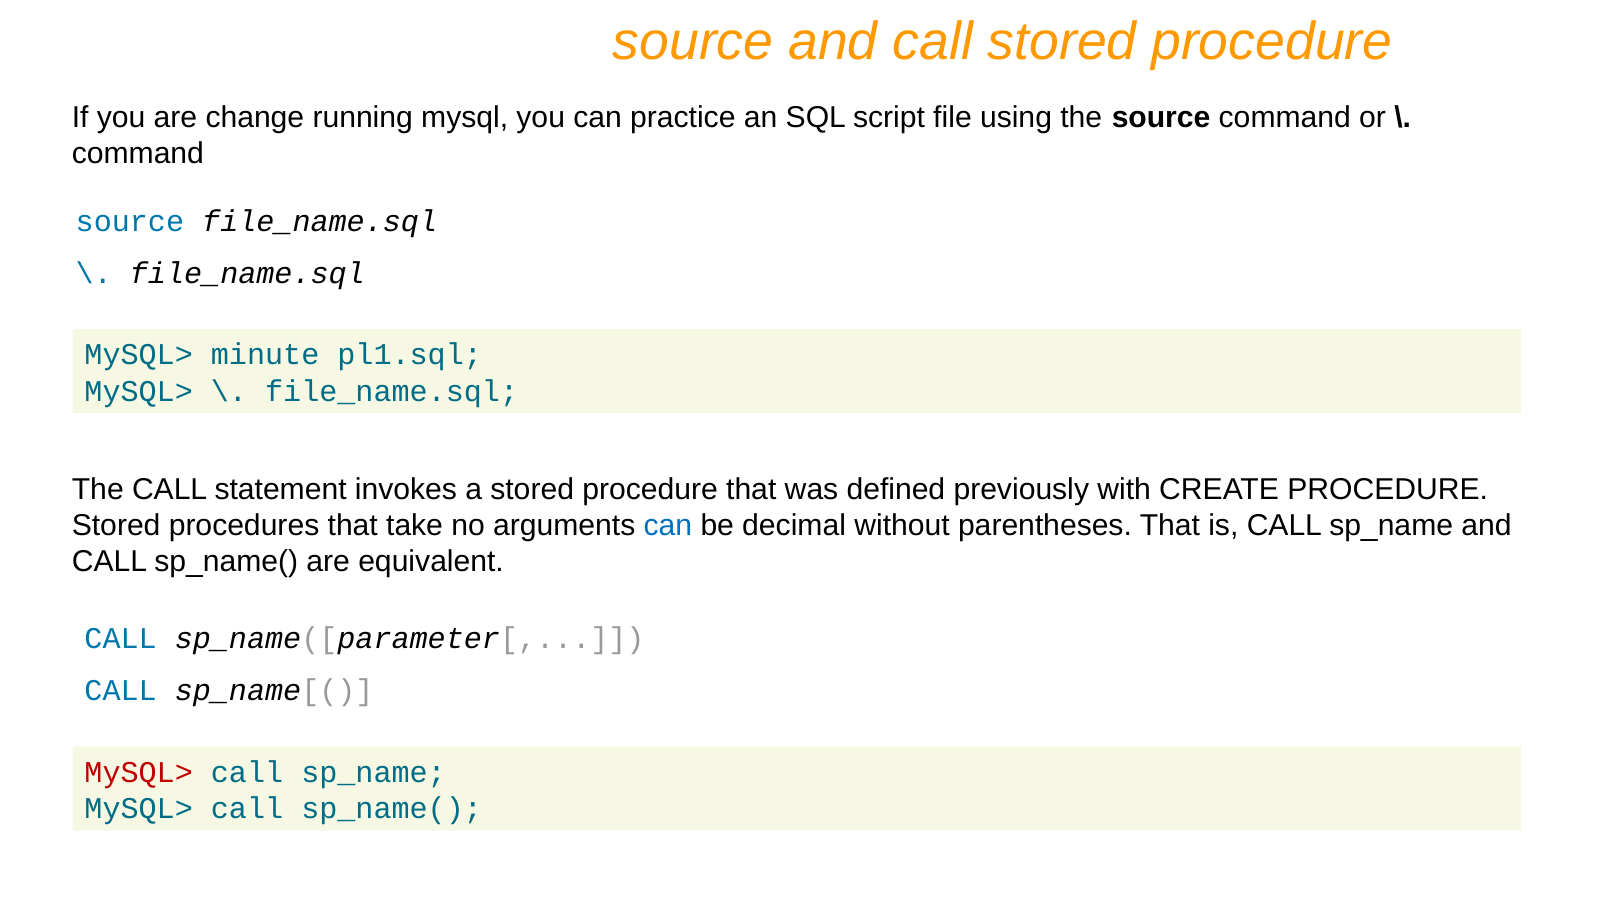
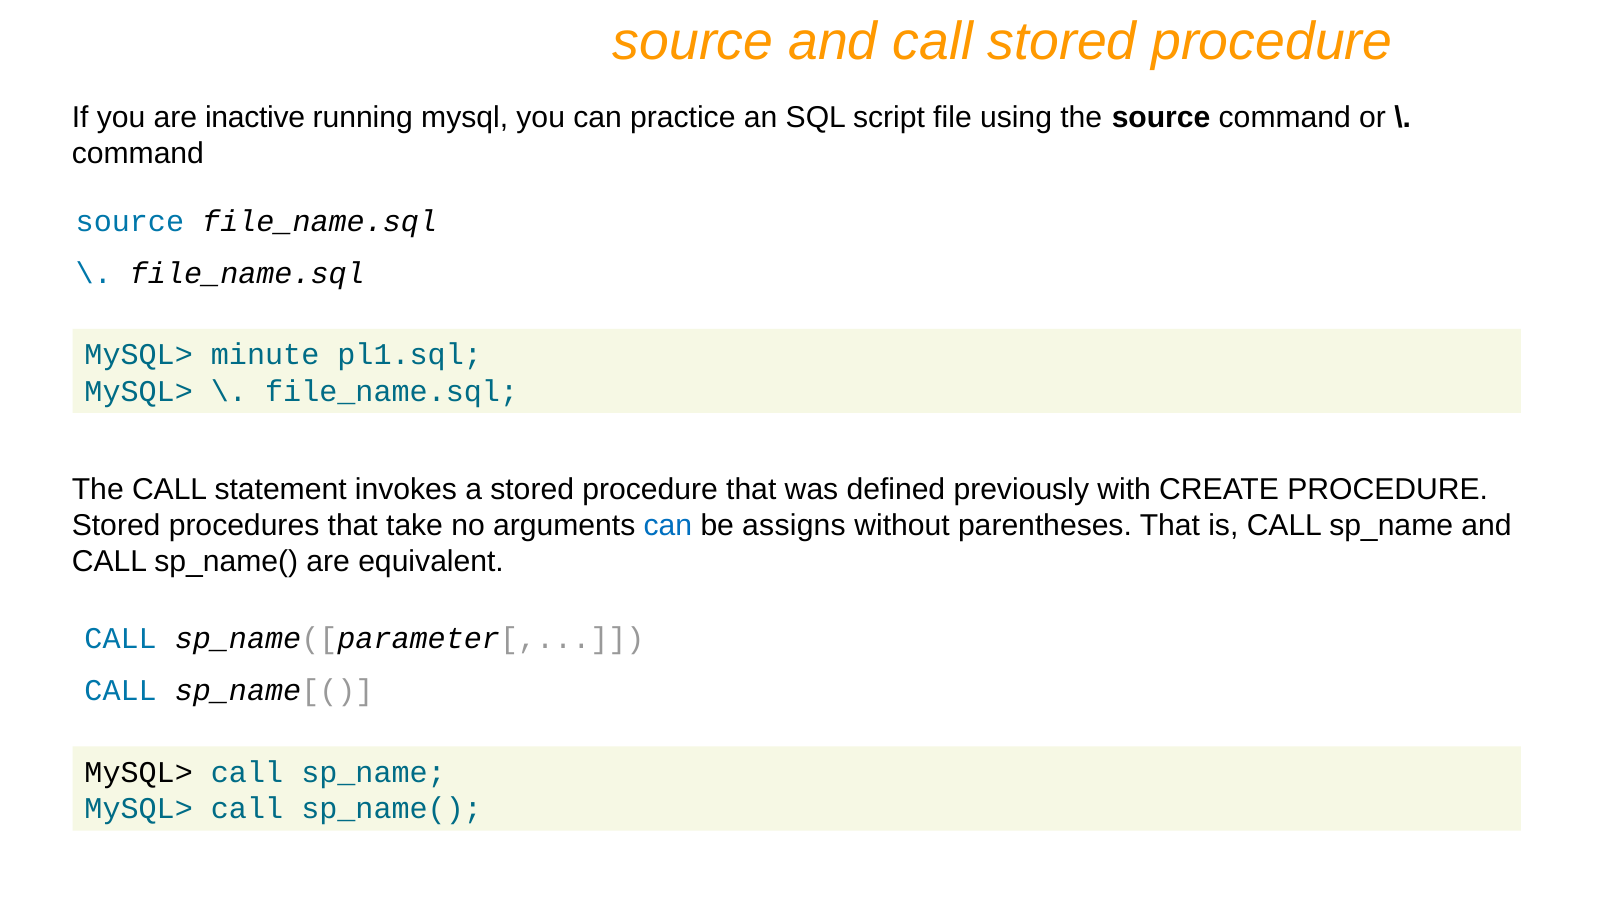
change: change -> inactive (255, 117)
decimal: decimal -> assigns (794, 525)
MySQL> colour: red -> black (139, 772)
